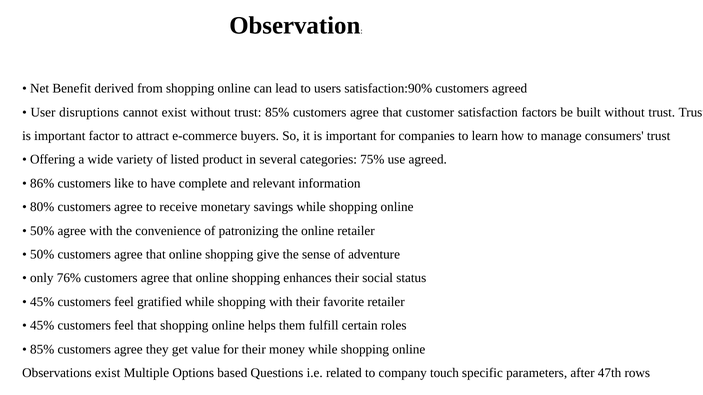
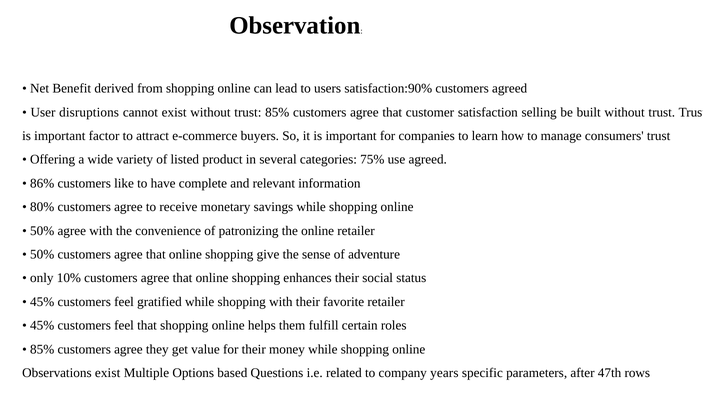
factors: factors -> selling (539, 112)
76%: 76% -> 10% (69, 278)
touch: touch -> years (444, 373)
